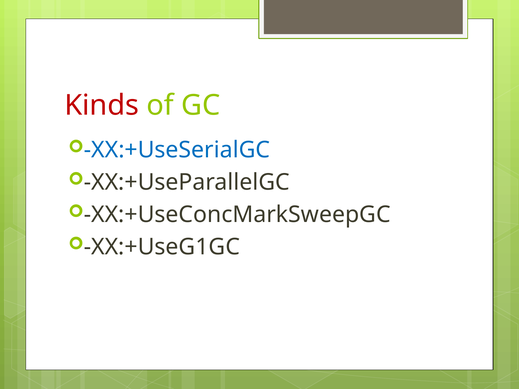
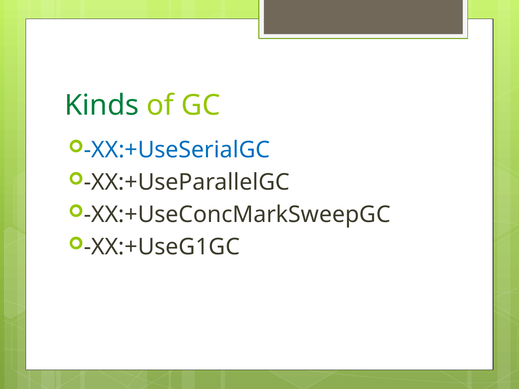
Kinds colour: red -> green (102, 105)
